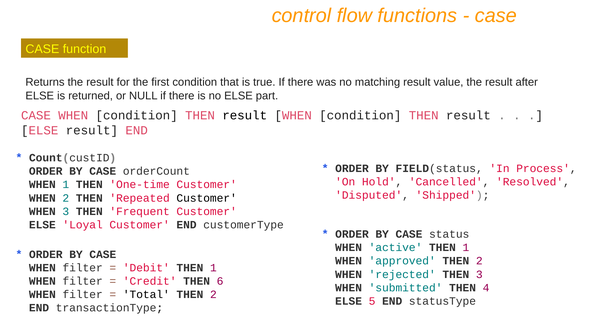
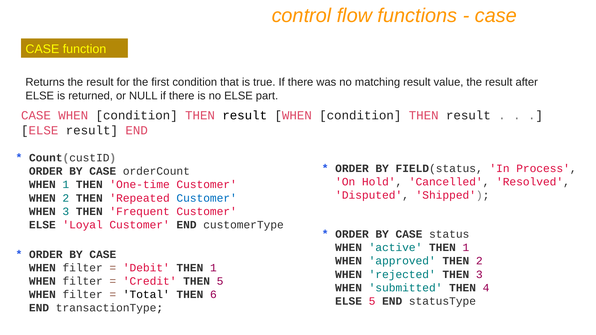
Customer colour: black -> blue (207, 198)
THEN 6: 6 -> 5 (220, 281)
2: 2 -> 6 (213, 295)
